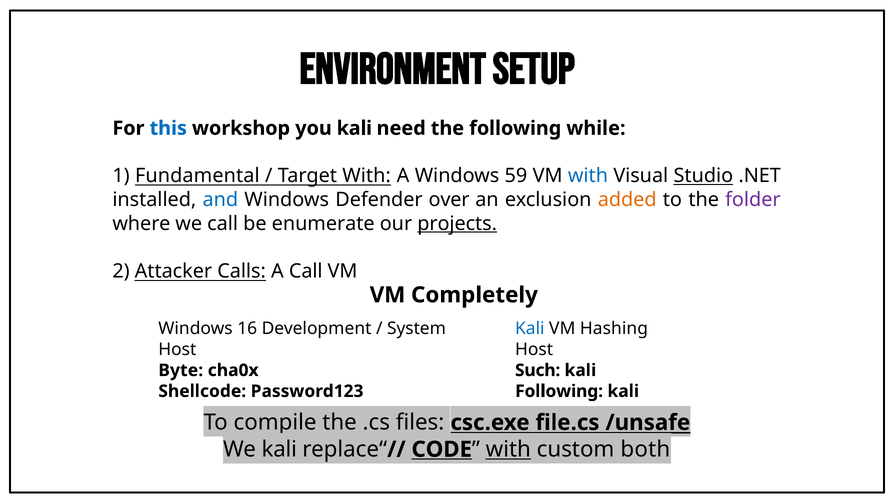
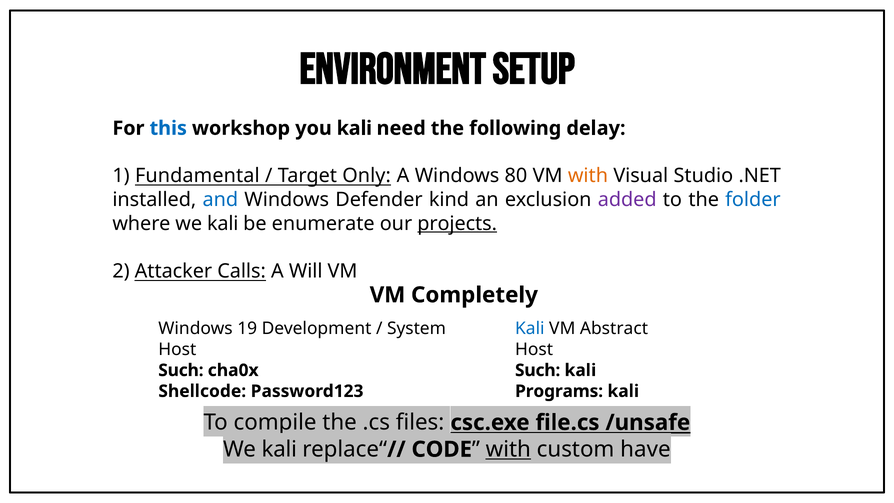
while: while -> delay (596, 128)
Target With: With -> Only (367, 176)
59: 59 -> 80 (516, 176)
with colour: blue -> orange (588, 176)
Studio underline: present -> none (703, 176)
over: over -> kind (449, 200)
added colour: orange -> purple (627, 200)
folder colour: purple -> blue (753, 200)
where we call: call -> kali (223, 224)
A Call: Call -> Will (306, 271)
16: 16 -> 19 (247, 329)
Hashing: Hashing -> Abstract (614, 329)
Byte: Byte -> Such (181, 370)
Following: Following -> Programs (559, 391)
CODE underline: present -> none (442, 449)
both: both -> have (645, 449)
